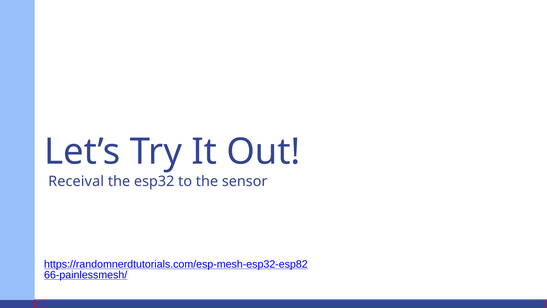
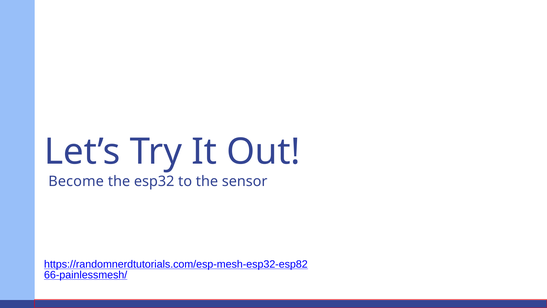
Receival: Receival -> Become (76, 181)
